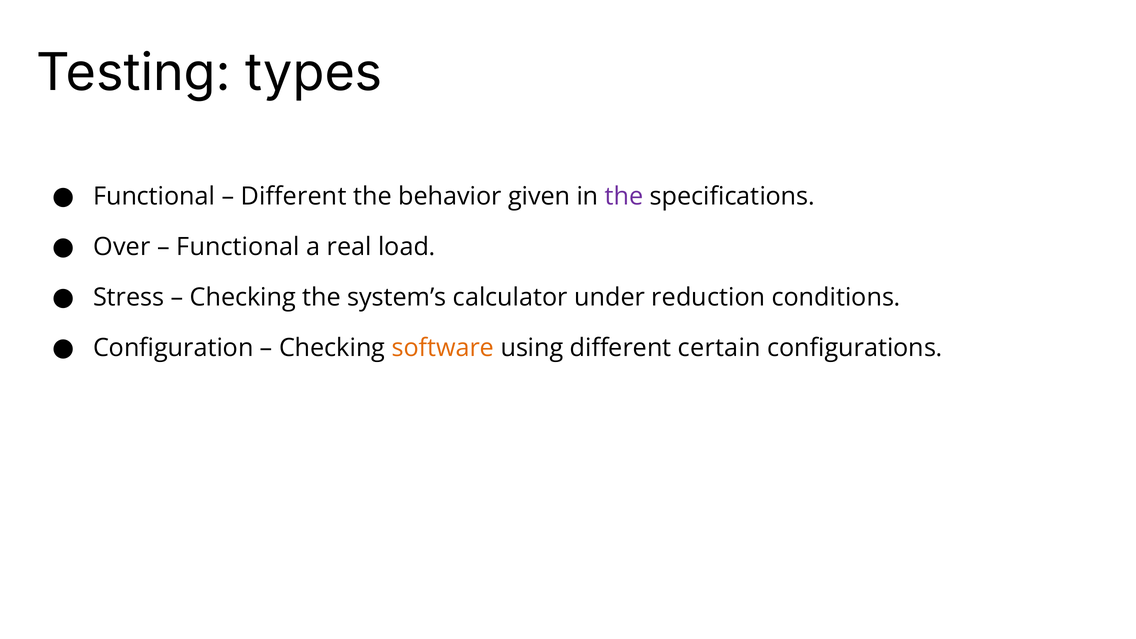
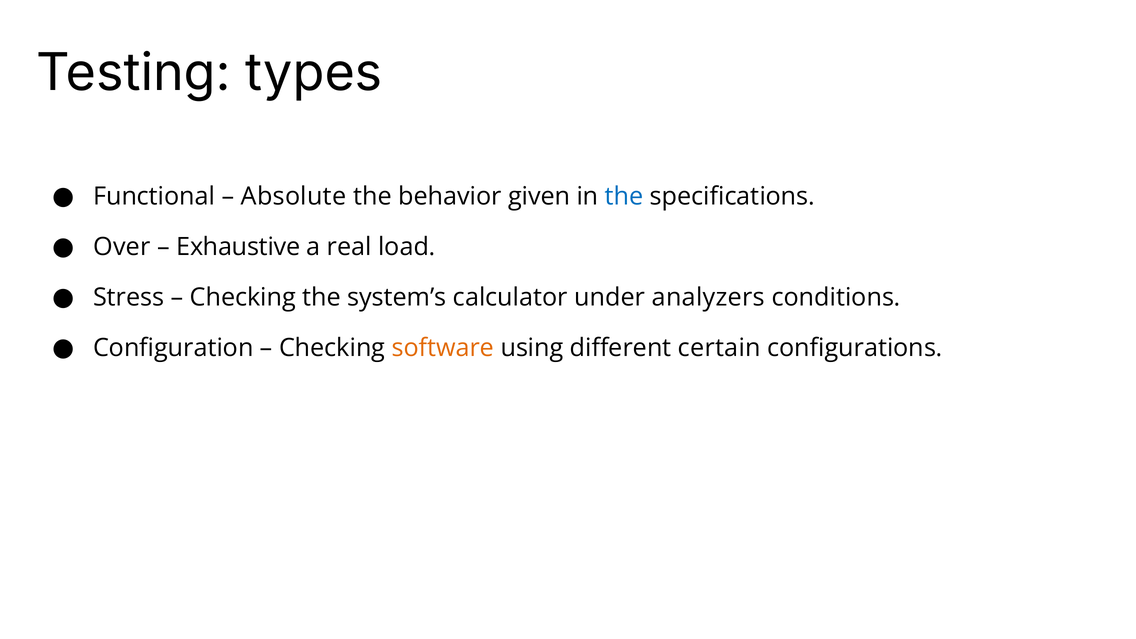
Different: Different -> Absolute (294, 196)
the colour: purple -> blue (624, 196)
Functional: Functional -> Exhaustive (238, 247)
reduction: reduction -> analyzers (708, 298)
